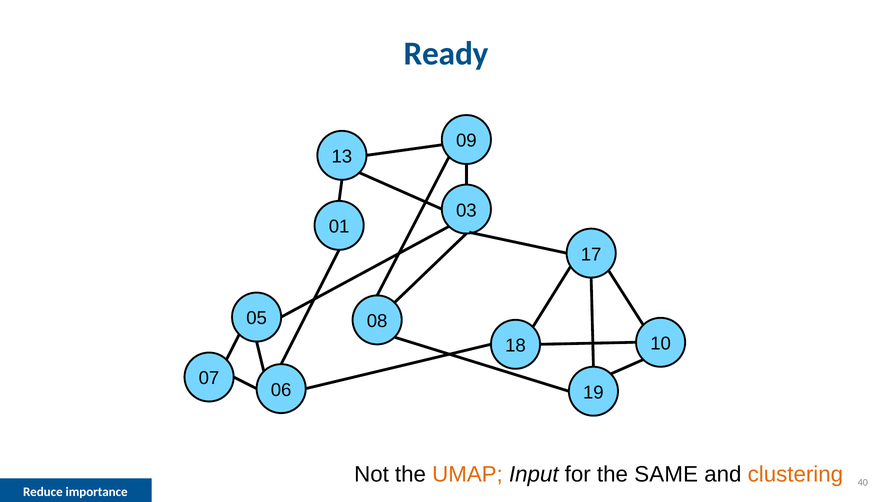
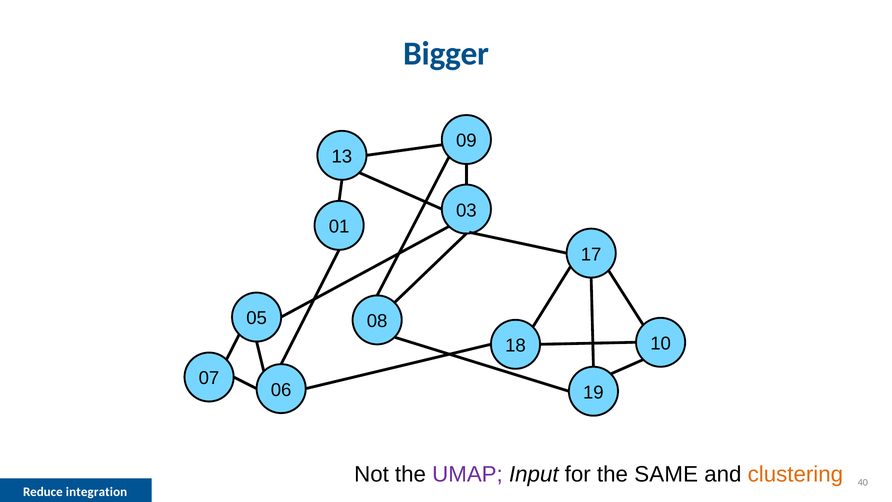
Ready: Ready -> Bigger (446, 54)
UMAP colour: orange -> purple (467, 474)
importance: importance -> integration (97, 492)
